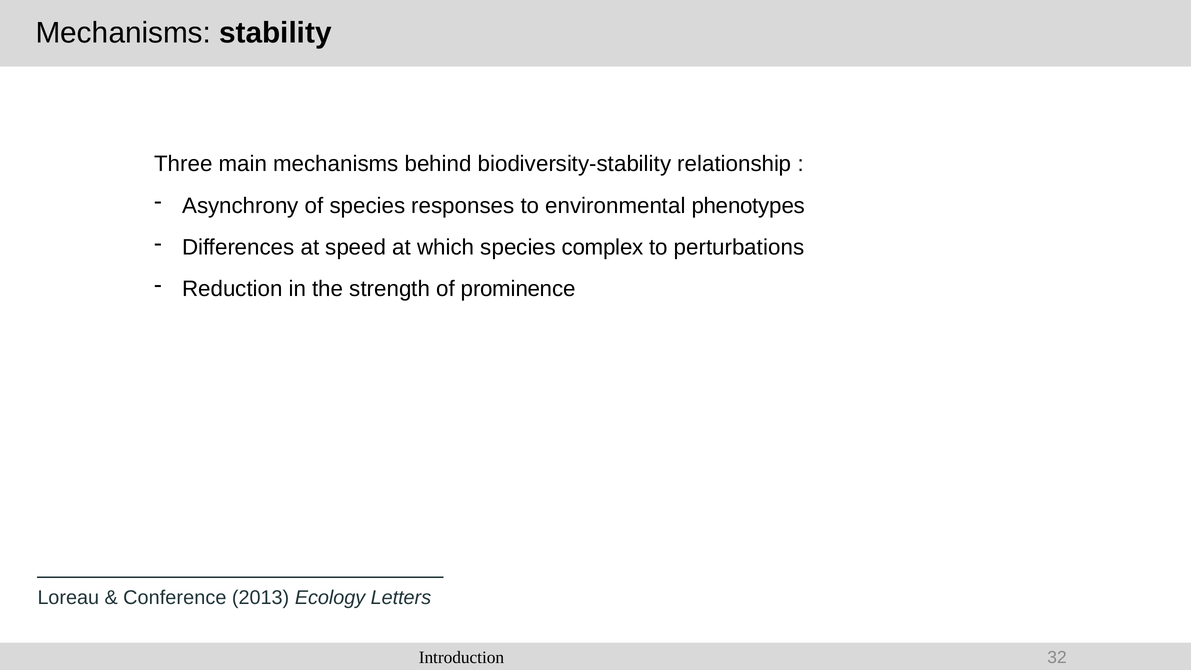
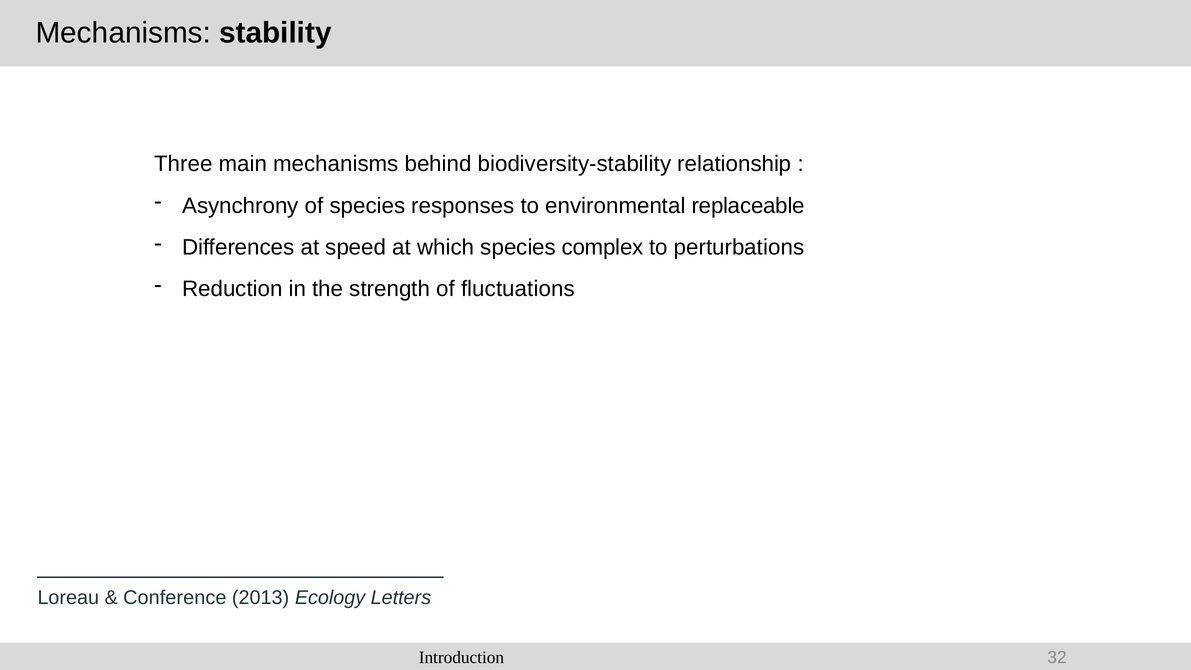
phenotypes: phenotypes -> replaceable (748, 206)
prominence: prominence -> fluctuations (518, 289)
